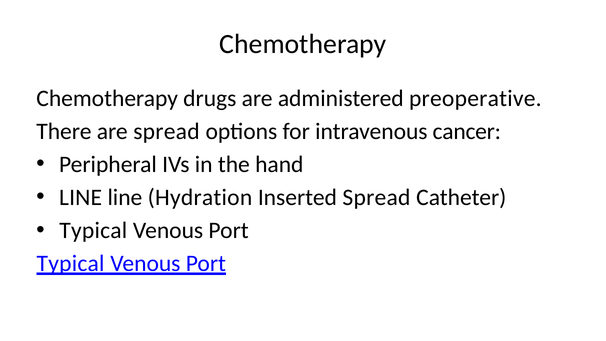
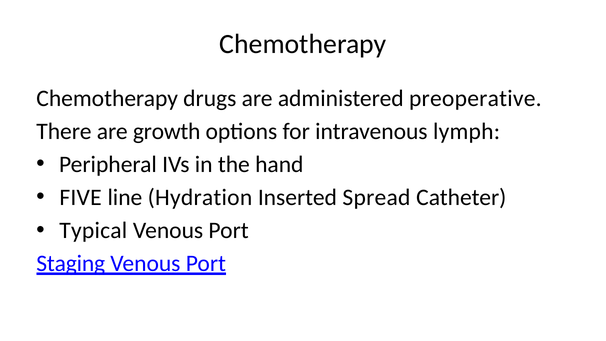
are spread: spread -> growth (167, 131)
cancer: cancer -> lymph (467, 131)
LINE: LINE -> FIVE (81, 197)
Typical: Typical -> Staging (71, 263)
